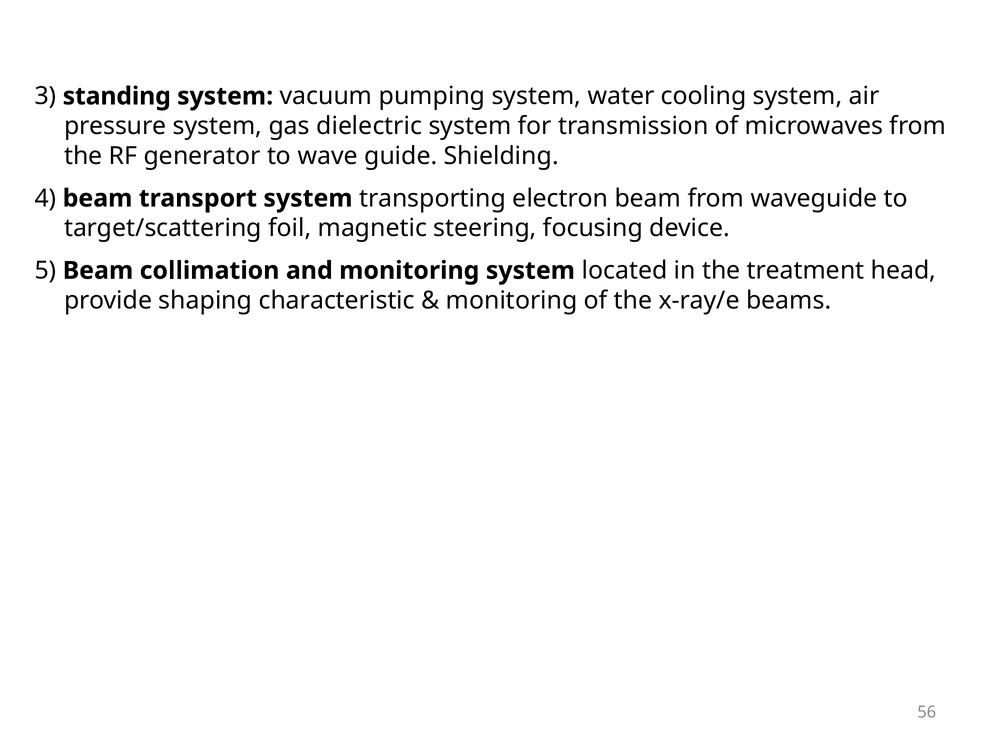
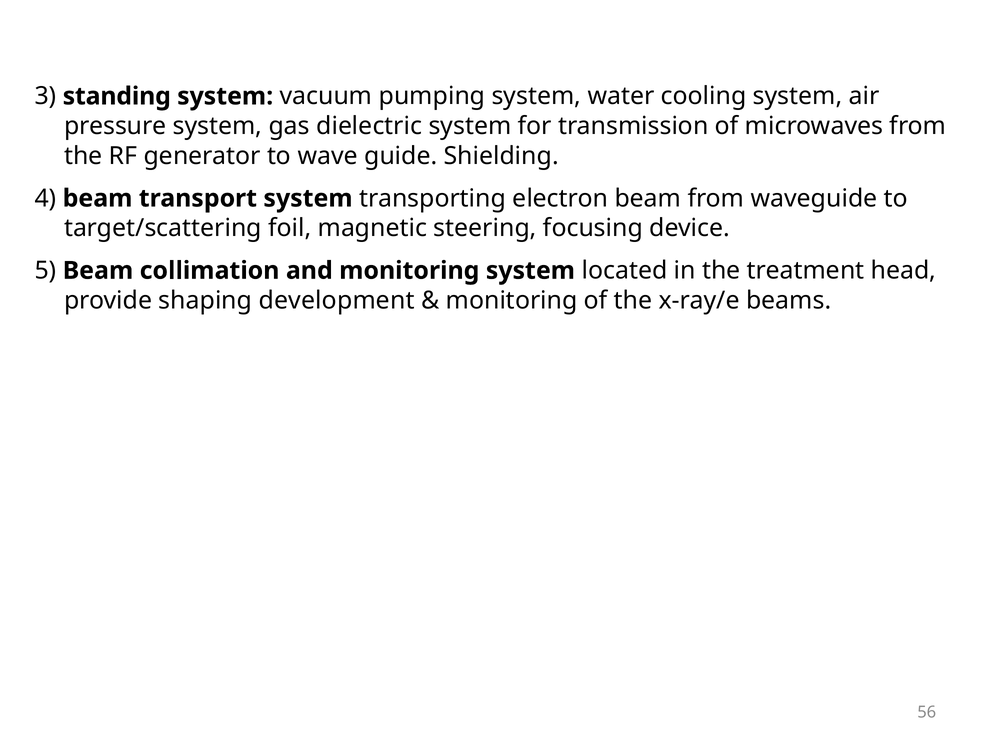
characteristic: characteristic -> development (337, 300)
